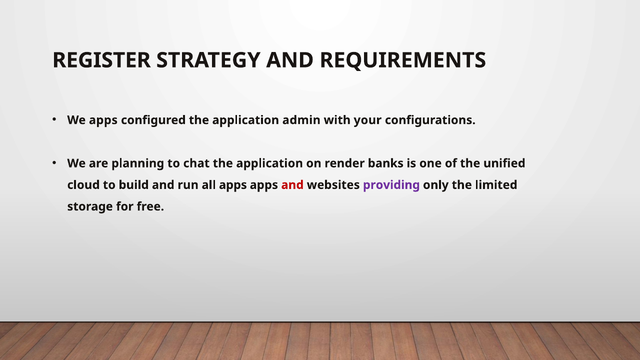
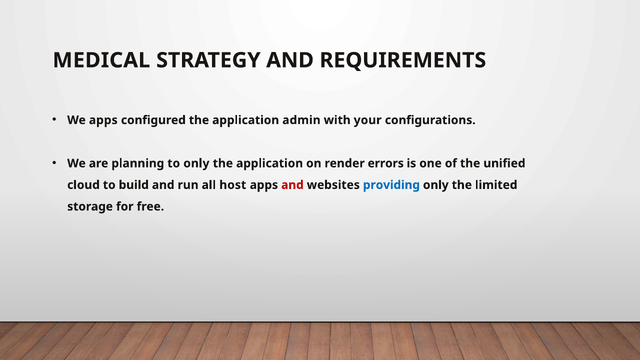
REGISTER: REGISTER -> MEDICAL (101, 60)
to chat: chat -> only (196, 163)
banks: banks -> errors (386, 163)
all apps: apps -> host (233, 185)
providing colour: purple -> blue (391, 185)
